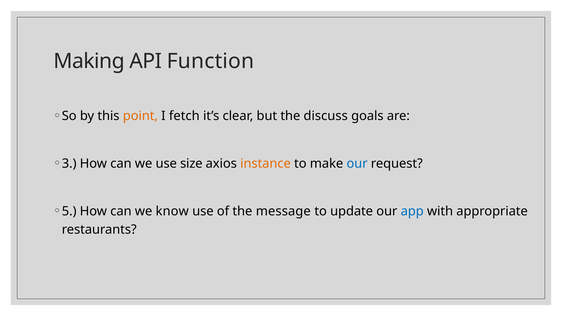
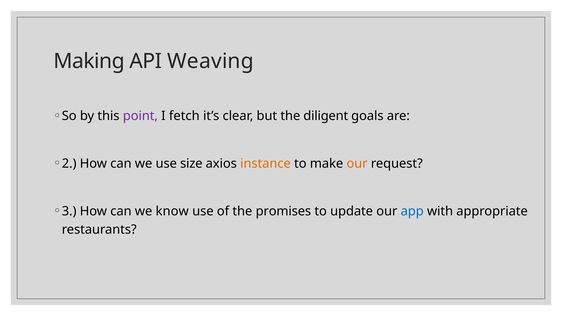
Function: Function -> Weaving (210, 61)
point colour: orange -> purple (140, 116)
discuss: discuss -> diligent (326, 116)
3: 3 -> 2 (69, 164)
our colour: blue -> orange (357, 164)
5: 5 -> 3 (69, 211)
message: message -> promises (283, 211)
